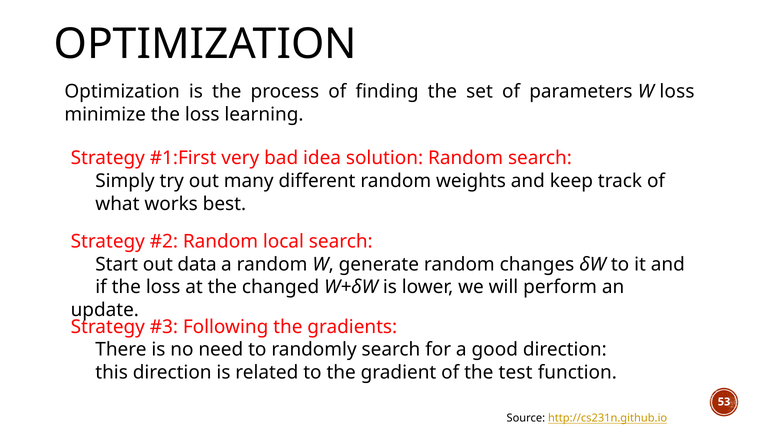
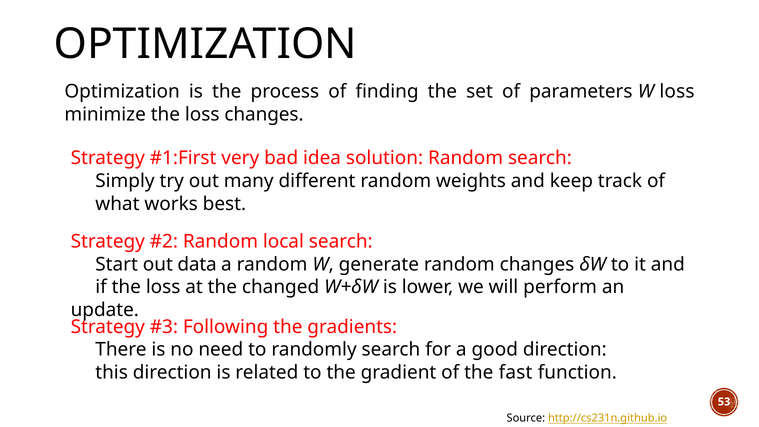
loss learning: learning -> changes (264, 114)
test: test -> fast (516, 372)
